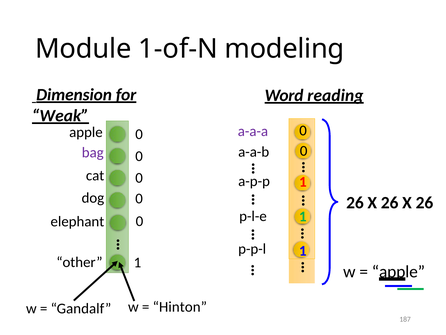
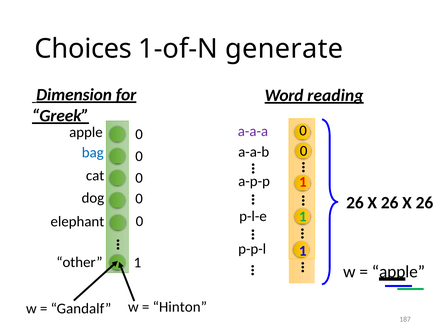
Module: Module -> Choices (83, 49)
modeling: modeling -> generate (284, 49)
Weak: Weak -> Greek (60, 116)
bag colour: purple -> blue (93, 152)
